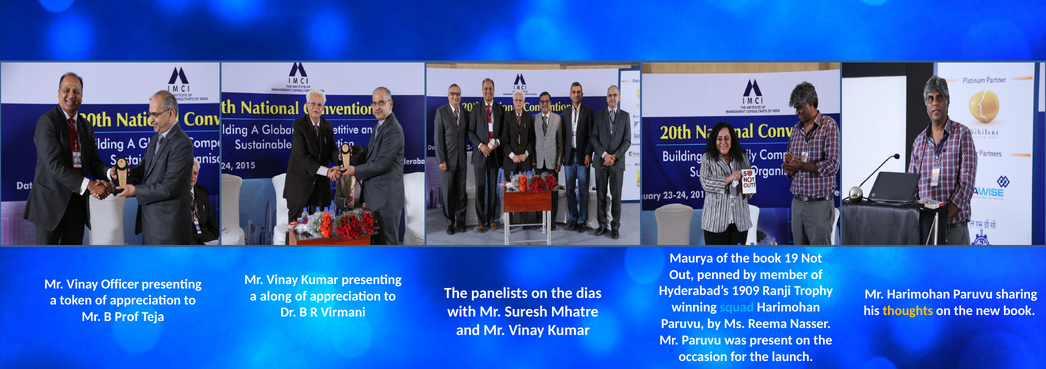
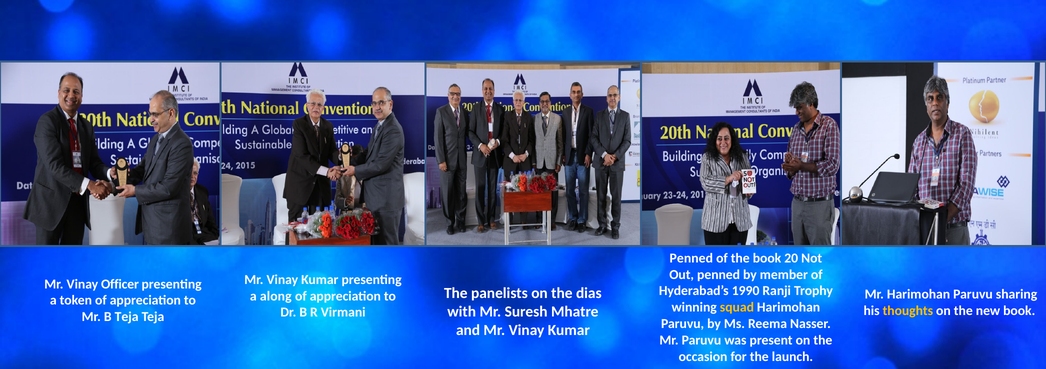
Maurya: Maurya -> Penned (691, 258)
19: 19 -> 20 (791, 258)
1909: 1909 -> 1990 (746, 291)
squad colour: light blue -> yellow (737, 307)
B Prof: Prof -> Teja (127, 317)
